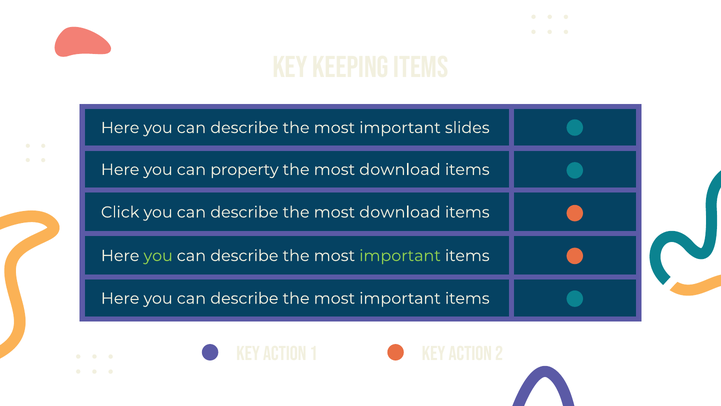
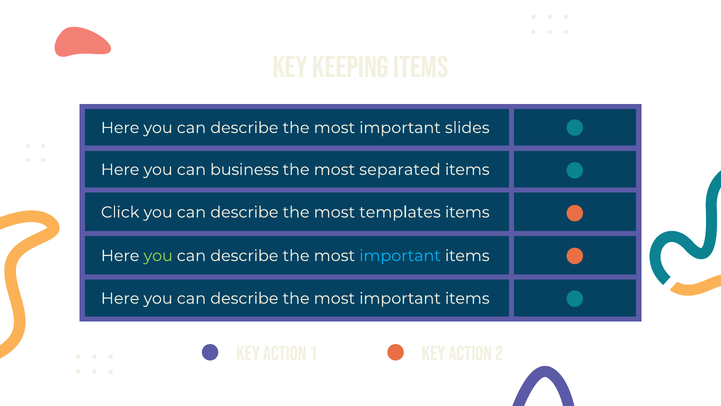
property: property -> business (244, 169)
download: download -> separated (400, 169)
describe the most download: download -> templates (400, 212)
important colour: light green -> light blue (400, 256)
